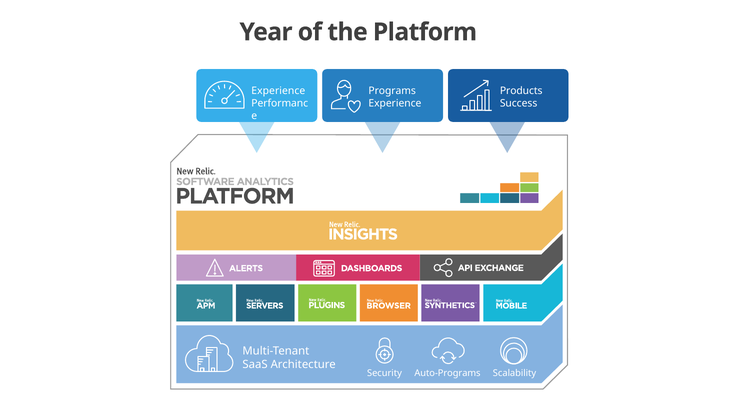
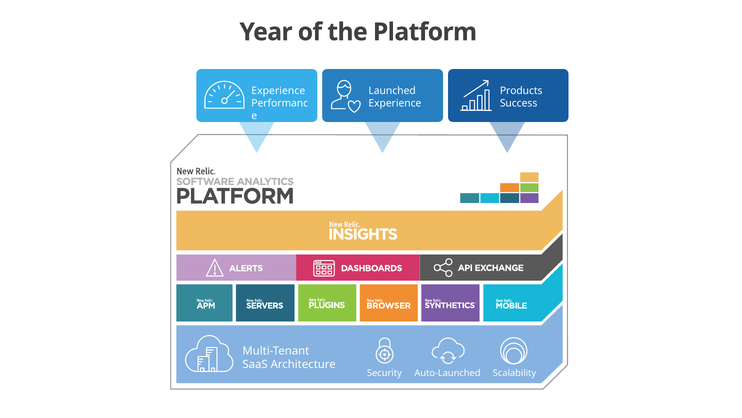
Programs: Programs -> Launched (392, 91)
Auto-Programs: Auto-Programs -> Auto-Launched (447, 373)
